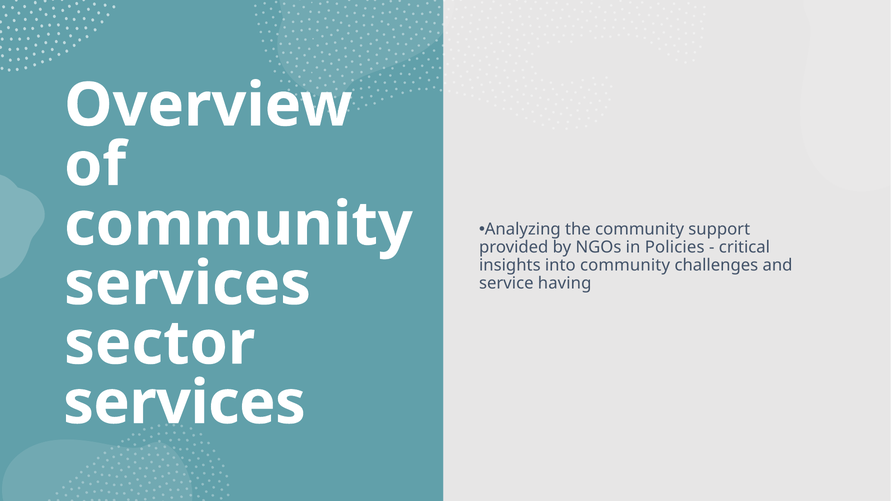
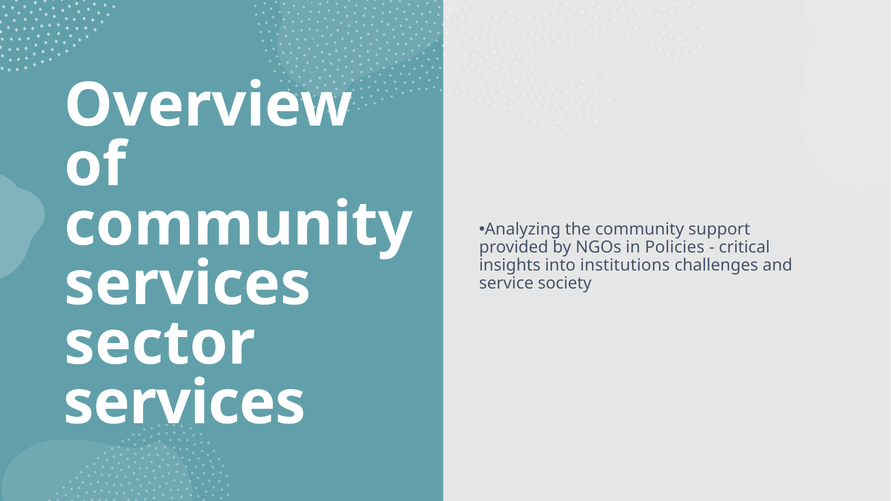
into community: community -> institutions (625, 266)
having: having -> society (565, 284)
